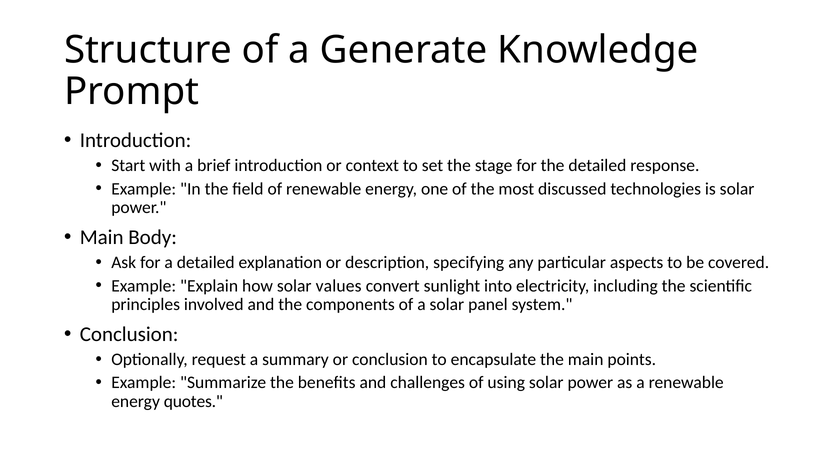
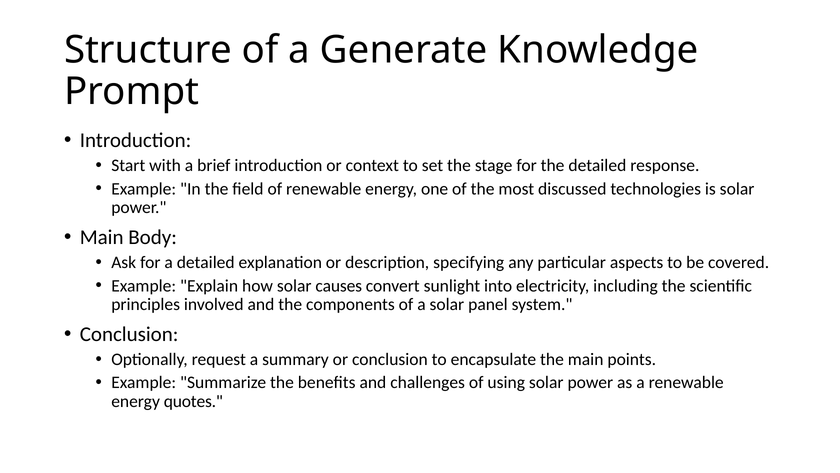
values: values -> causes (339, 285)
